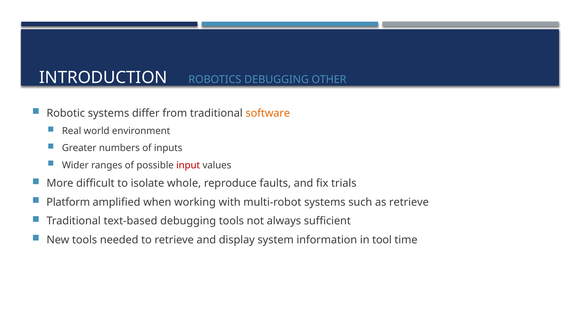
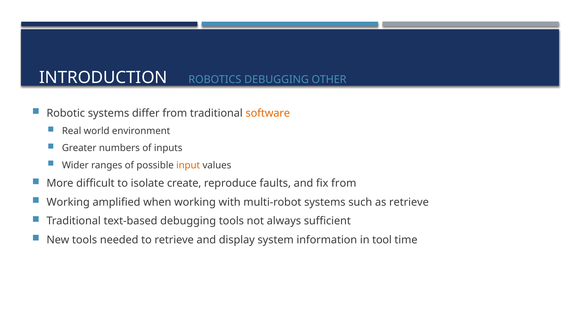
input colour: red -> orange (188, 165)
whole: whole -> create (184, 184)
fix trials: trials -> from (344, 184)
Platform: Platform -> Working (68, 202)
